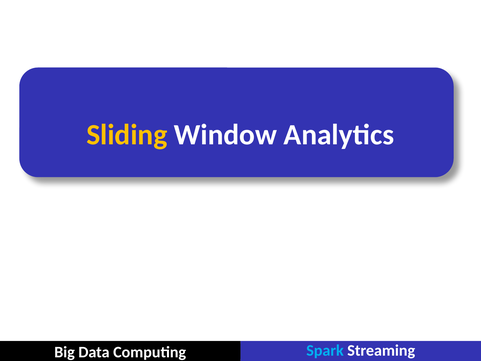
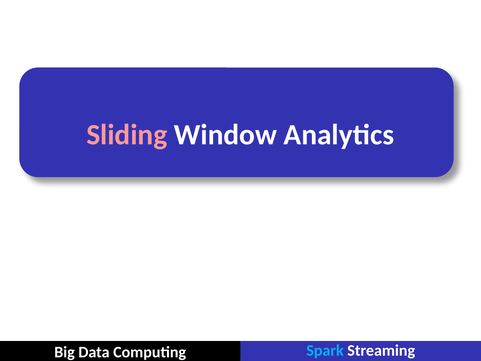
Sliding colour: yellow -> pink (127, 135)
